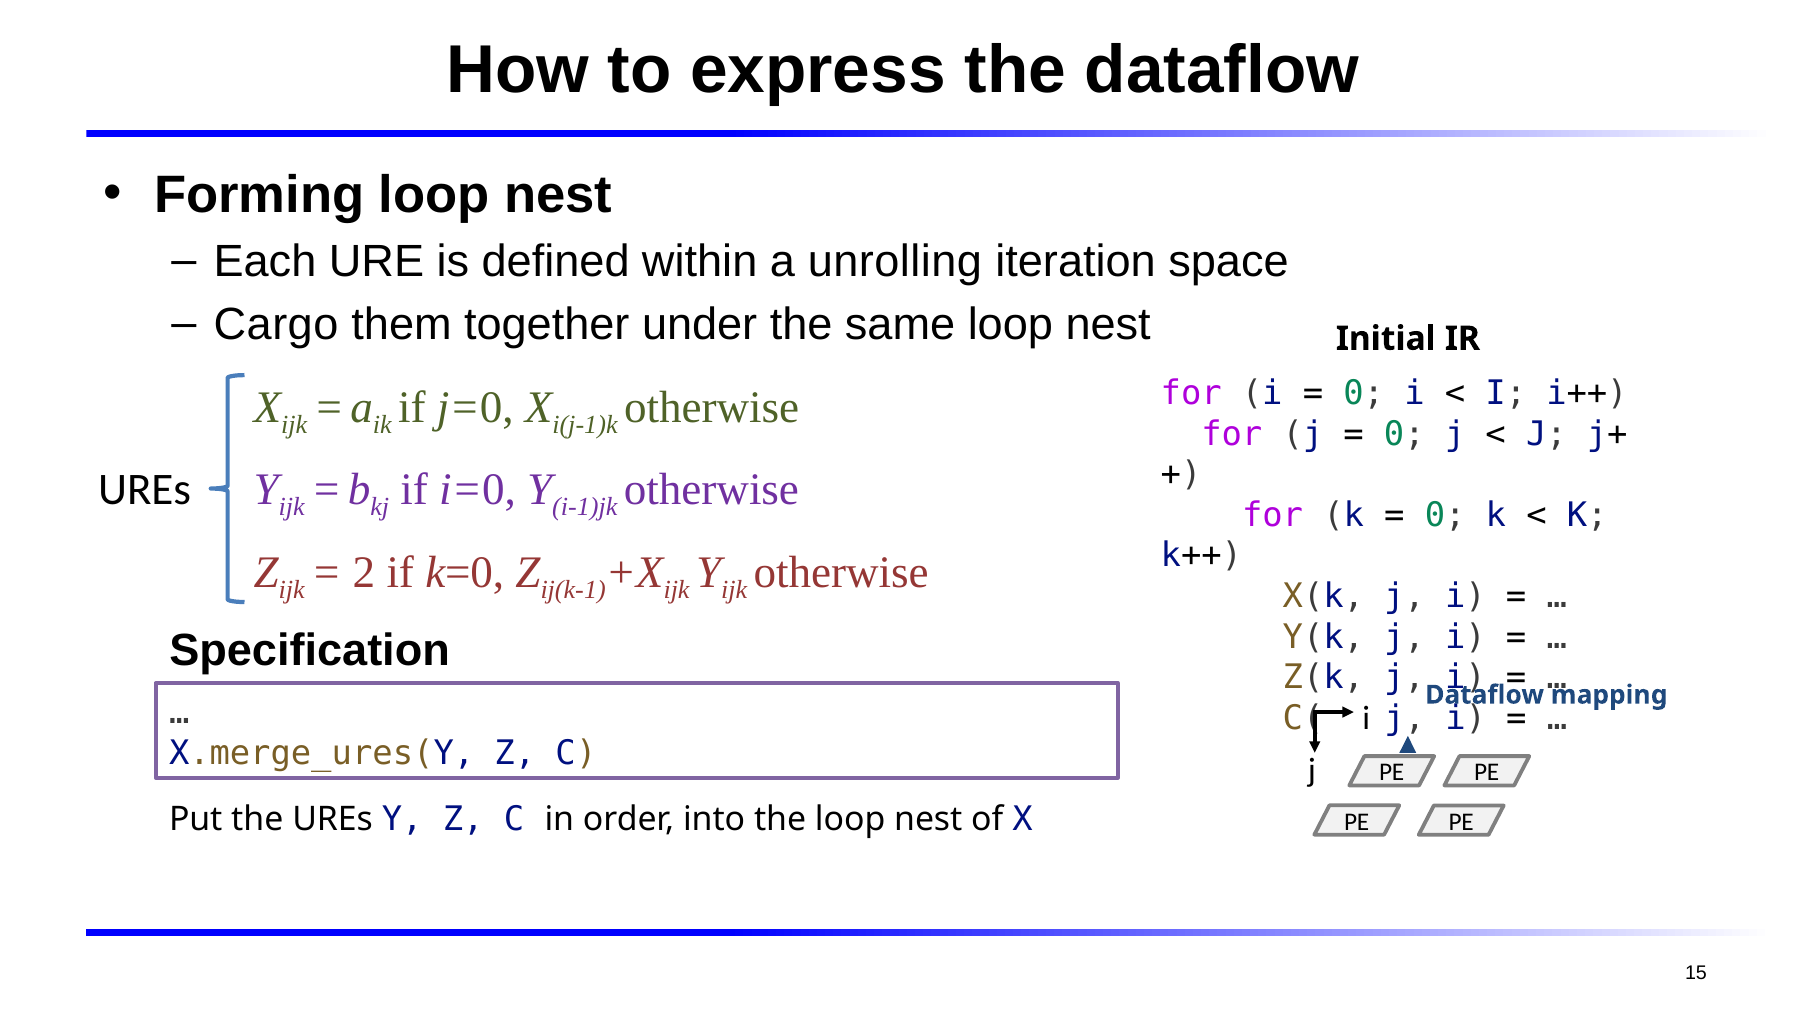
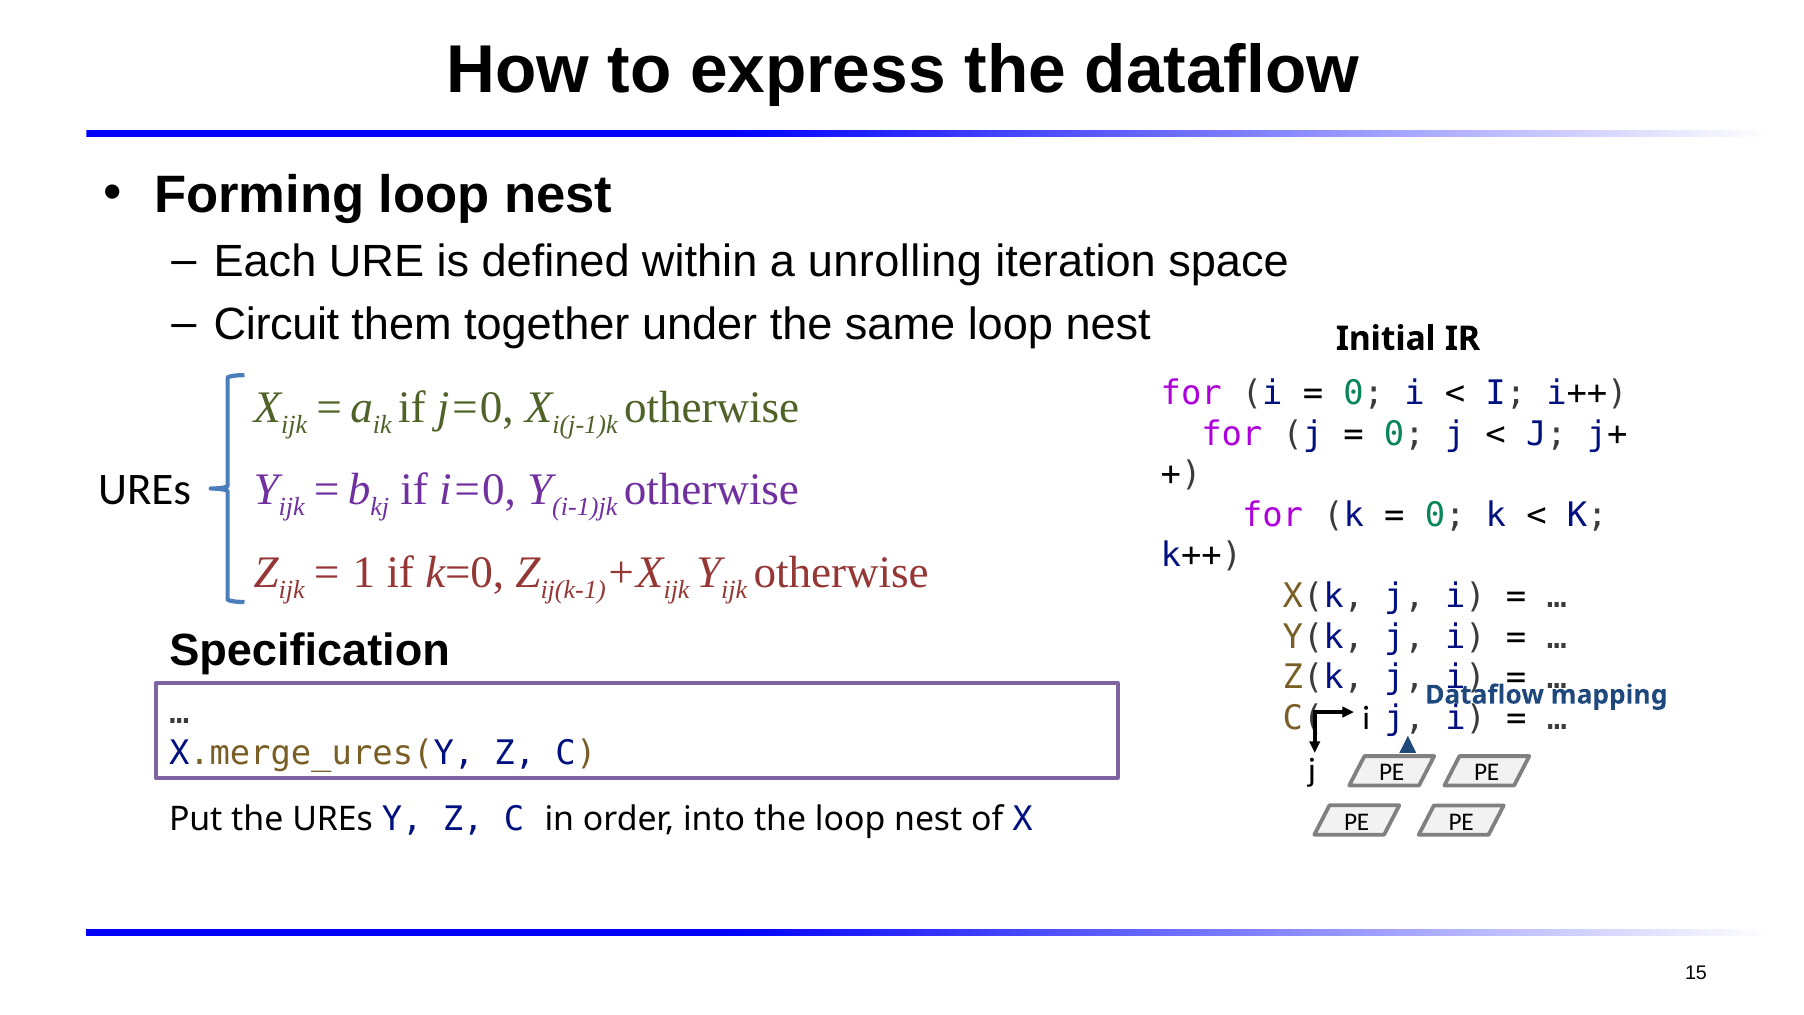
Cargo: Cargo -> Circuit (276, 325)
2: 2 -> 1 (364, 572)
